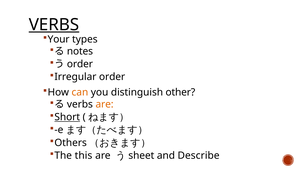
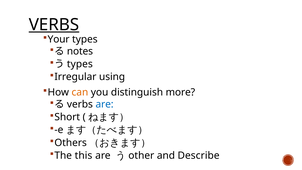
order: order -> types (80, 64)
Irregular order: order -> using (112, 77)
other: other -> more (180, 92)
are colour: orange -> blue (105, 104)
Short underline: present -> none (67, 117)
sheet: sheet -> other (141, 155)
